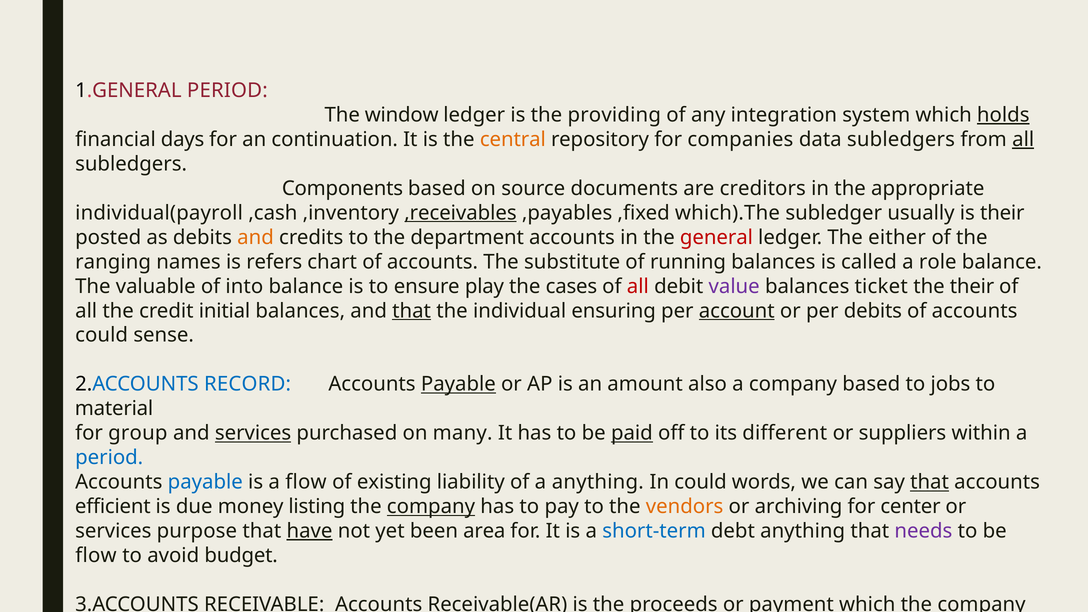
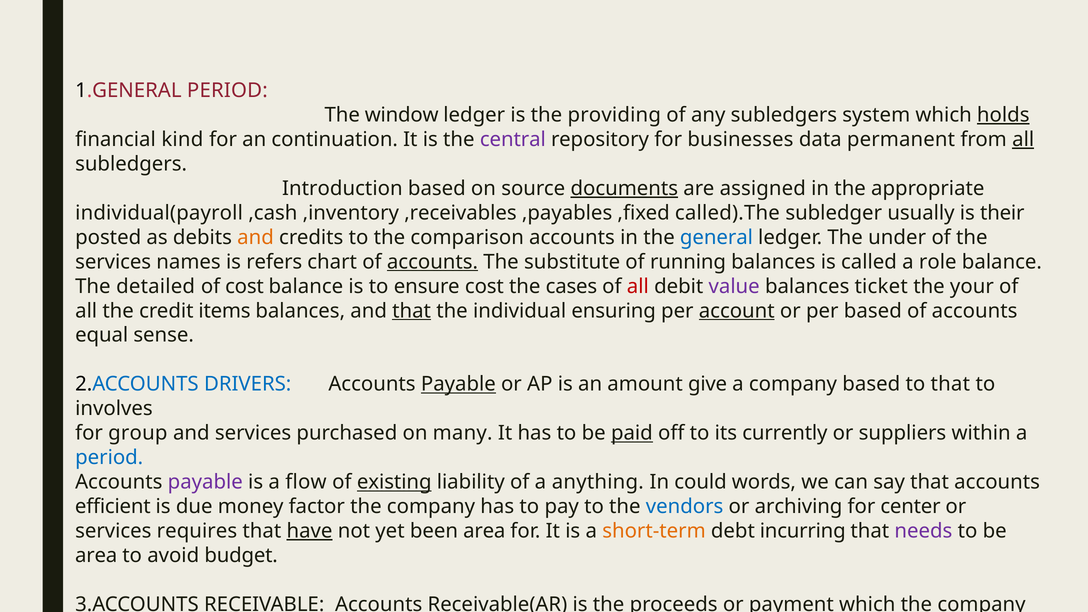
any integration: integration -> subledgers (784, 115)
financial days: days -> kind (182, 139)
central colour: orange -> purple (513, 139)
companies: companies -> businesses (740, 139)
data subledgers: subledgers -> permanent (901, 139)
Components: Components -> Introduction (342, 188)
documents underline: none -> present (624, 188)
creditors: creditors -> assigned (763, 188)
,receivables underline: present -> none (460, 213)
which).The: which).The -> called).The (727, 213)
department: department -> comparison (467, 237)
general colour: red -> blue (716, 237)
either: either -> under (897, 237)
ranging: ranging -> services (113, 262)
accounts underline: none -> present (432, 262)
valuable: valuable -> detailed (156, 286)
of into: into -> cost (244, 286)
ensure play: play -> cost (484, 286)
the their: their -> your (972, 286)
initial: initial -> items (225, 311)
per debits: debits -> based (873, 311)
could: could -> equal (102, 335)
RECORD: RECORD -> DRIVERS (248, 384)
also: also -> give (708, 384)
to jobs: jobs -> that (950, 384)
material: material -> involves (114, 409)
services underline: present -> none (253, 433)
different: different -> currently (785, 433)
payable colour: blue -> purple (205, 482)
existing underline: none -> present (394, 482)
that underline: present -> none (930, 482)
listing: listing -> factor (317, 507)
company underline: present -> none (431, 507)
vendors colour: orange -> blue (685, 507)
purpose: purpose -> requires (197, 531)
short-term colour: blue -> orange (654, 531)
debt anything: anything -> incurring (803, 531)
flow: flow -> area (96, 556)
